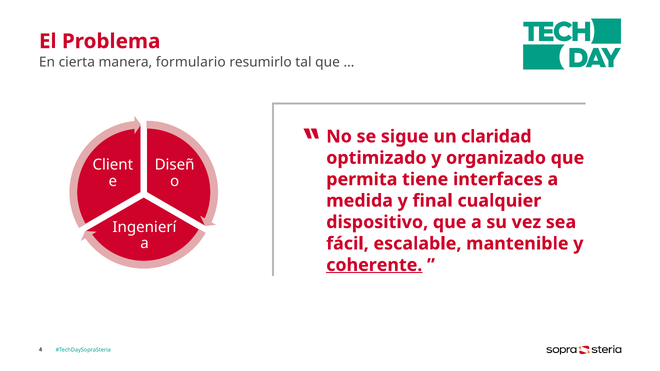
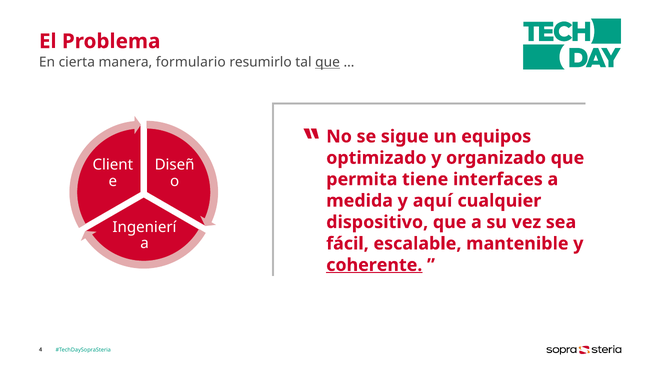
que underline: none -> present (328, 62)
claridad: claridad -> equipos (496, 137)
final: final -> aquí (433, 201)
